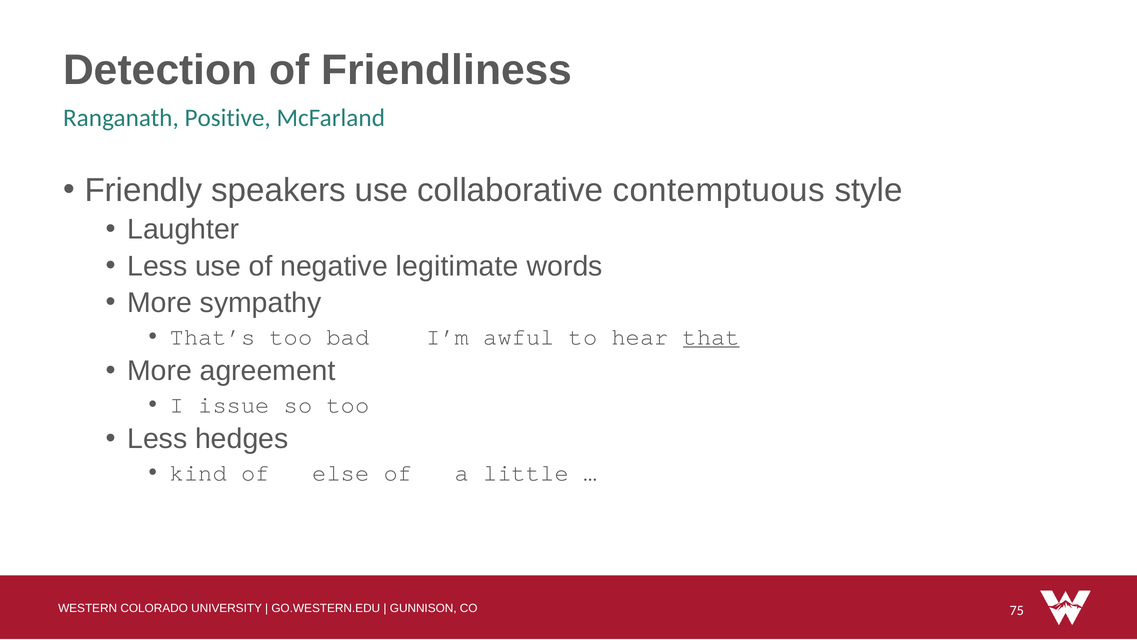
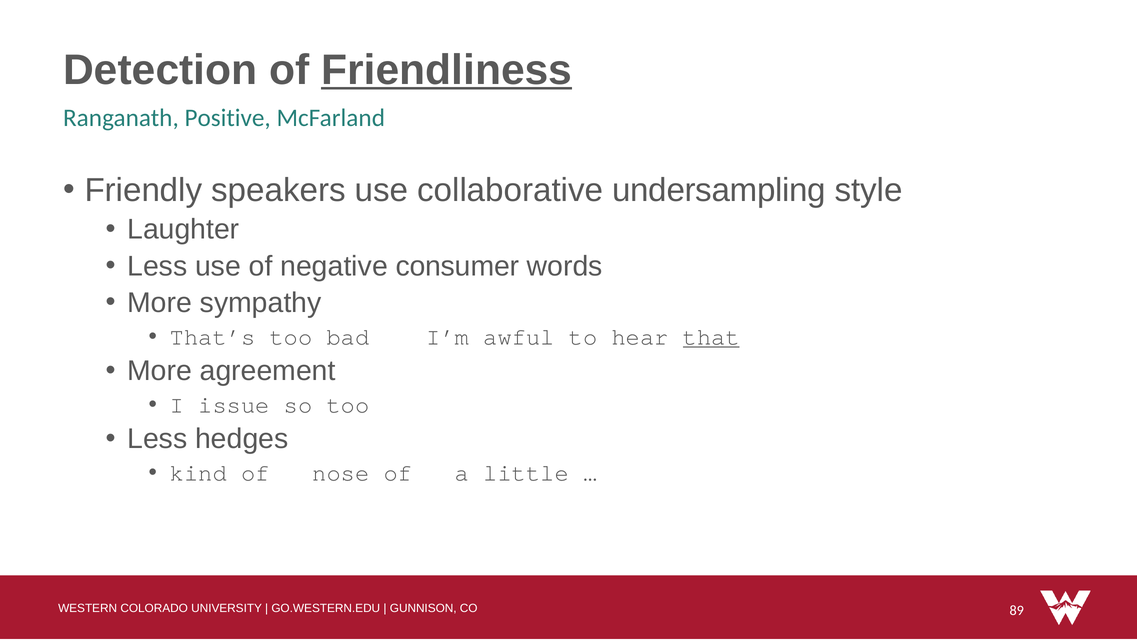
Friendliness underline: none -> present (447, 70)
contemptuous: contemptuous -> undersampling (719, 190)
legitimate: legitimate -> consumer (457, 266)
else: else -> nose (341, 473)
75: 75 -> 89 (1017, 610)
